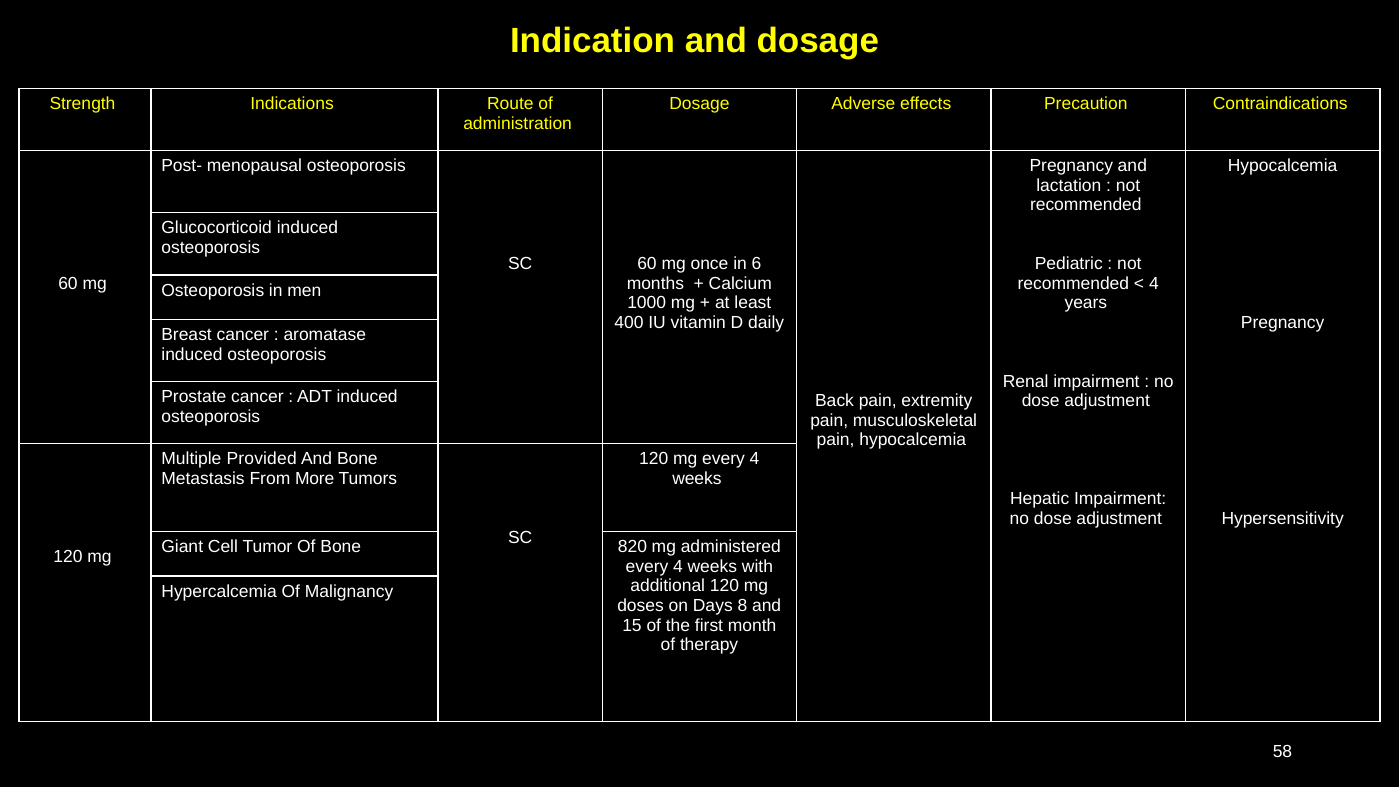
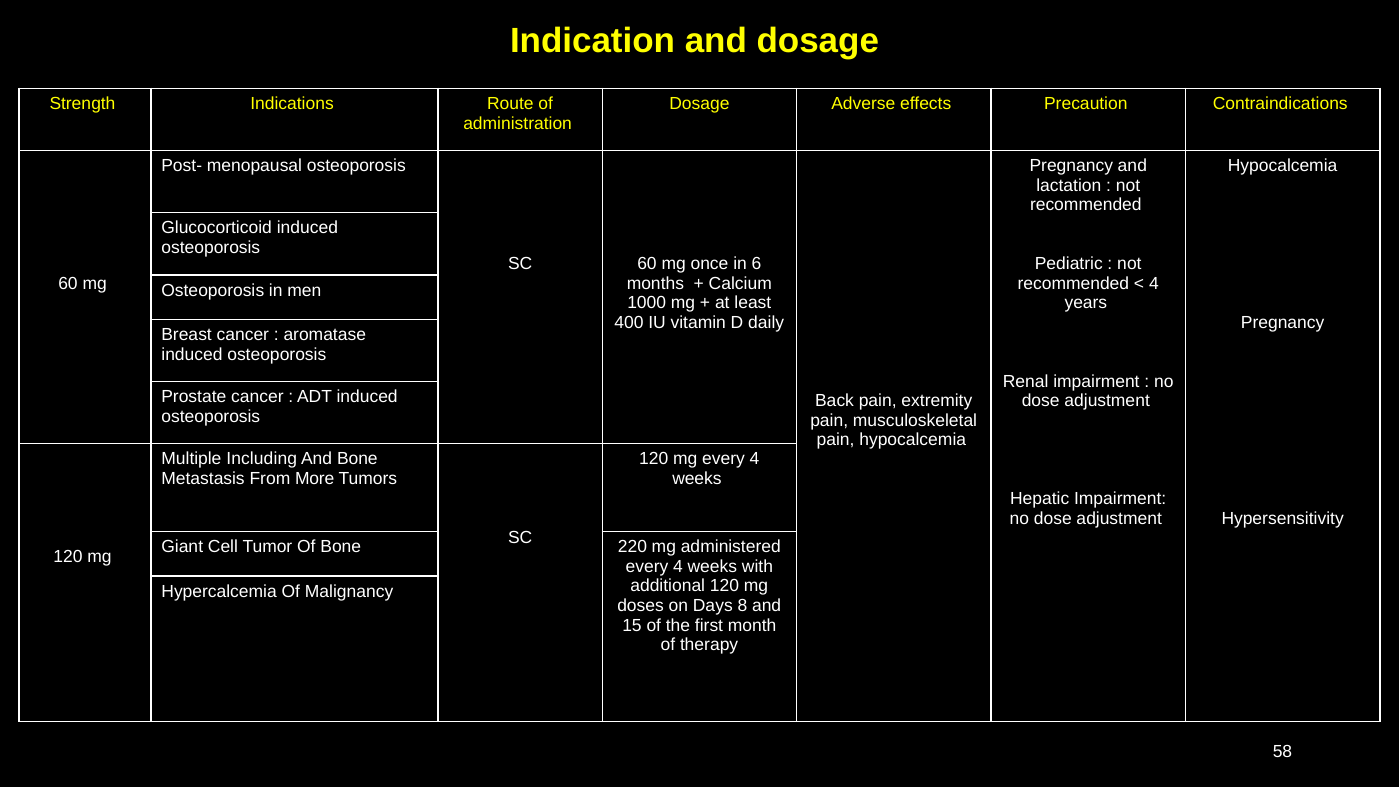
Provided: Provided -> Including (262, 459)
820: 820 -> 220 (632, 547)
